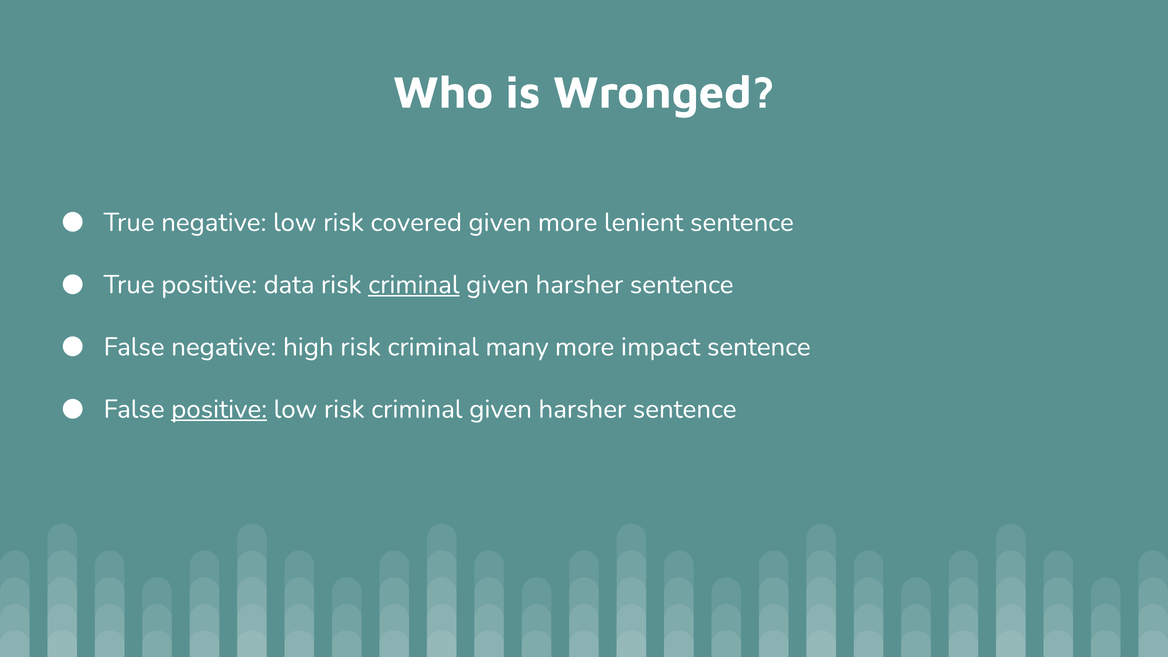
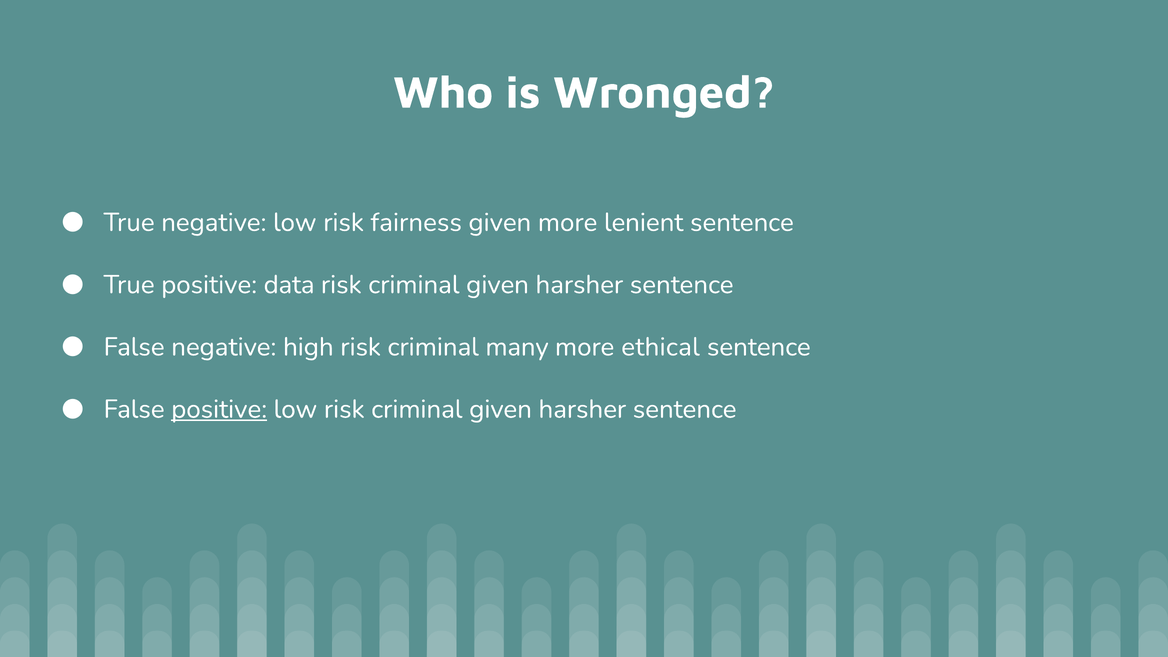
covered: covered -> fairness (416, 222)
criminal underline: present -> none (414, 285)
impact: impact -> ethical (661, 347)
